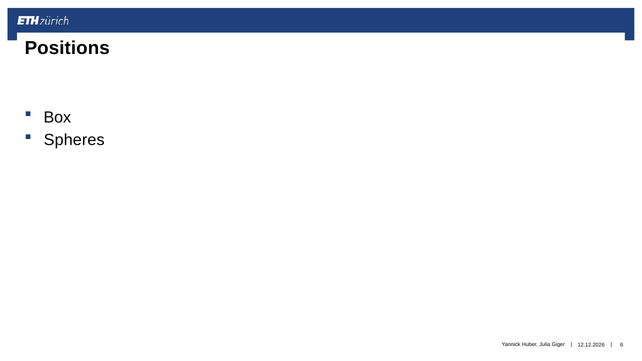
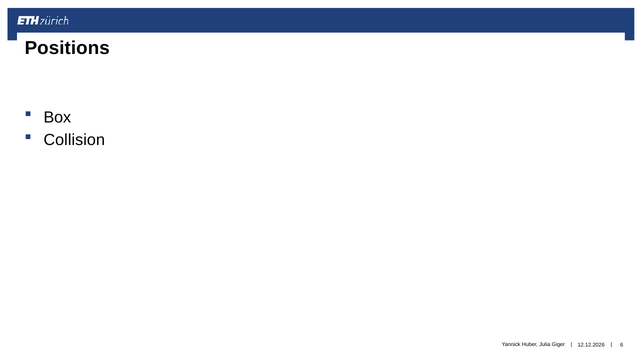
Spheres: Spheres -> Collision (74, 140)
